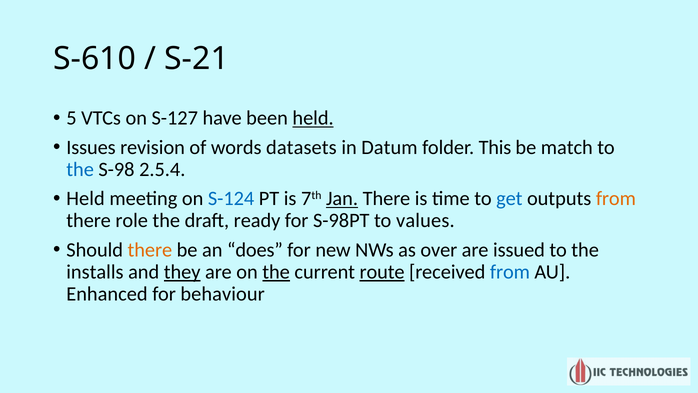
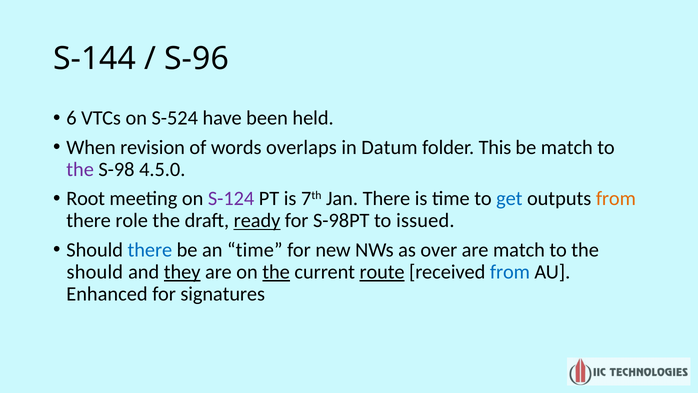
S-610: S-610 -> S-144 (95, 59)
S-21: S-21 -> S-96 (197, 59)
5: 5 -> 6 (71, 118)
S-127: S-127 -> S-524 (175, 118)
held underline: present -> none (313, 118)
Issues: Issues -> When (91, 147)
datasets: datasets -> overlaps (301, 147)
the colour: blue -> purple (80, 169)
2.5.4: 2.5.4 -> 4.5.0 (162, 169)
Held: Held -> Root (86, 199)
S-124 colour: blue -> purple (231, 199)
Jan underline: present -> none (342, 199)
ready underline: none -> present (257, 221)
values: values -> issued (425, 221)
there colour: orange -> blue (150, 250)
an does: does -> time (255, 250)
are issued: issued -> match (519, 250)
installs: installs -> should (95, 272)
behaviour: behaviour -> signatures (223, 294)
